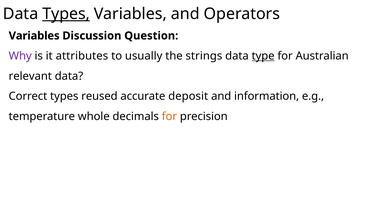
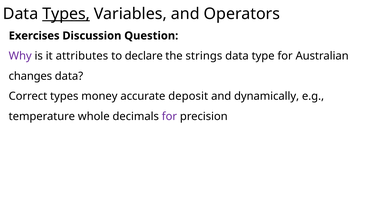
Variables: Variables -> Exercises (34, 36)
usually: usually -> declare (144, 56)
type underline: present -> none (263, 56)
relevant: relevant -> changes (30, 76)
reused: reused -> money (99, 96)
information: information -> dynamically (267, 96)
for colour: orange -> purple (169, 116)
